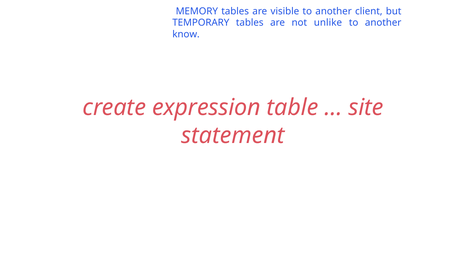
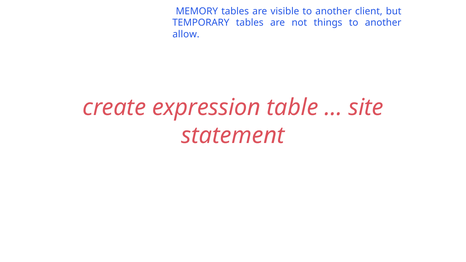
unlike: unlike -> things (328, 23)
know: know -> allow (186, 34)
